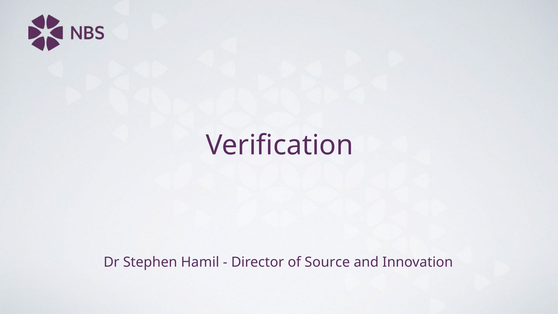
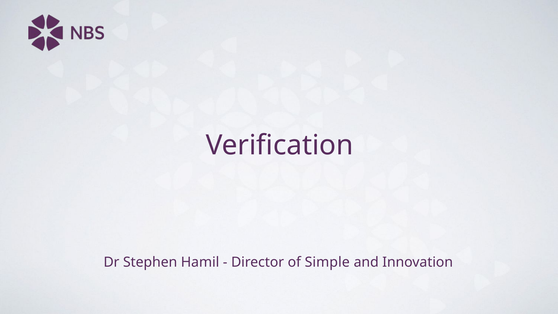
Source: Source -> Simple (327, 262)
